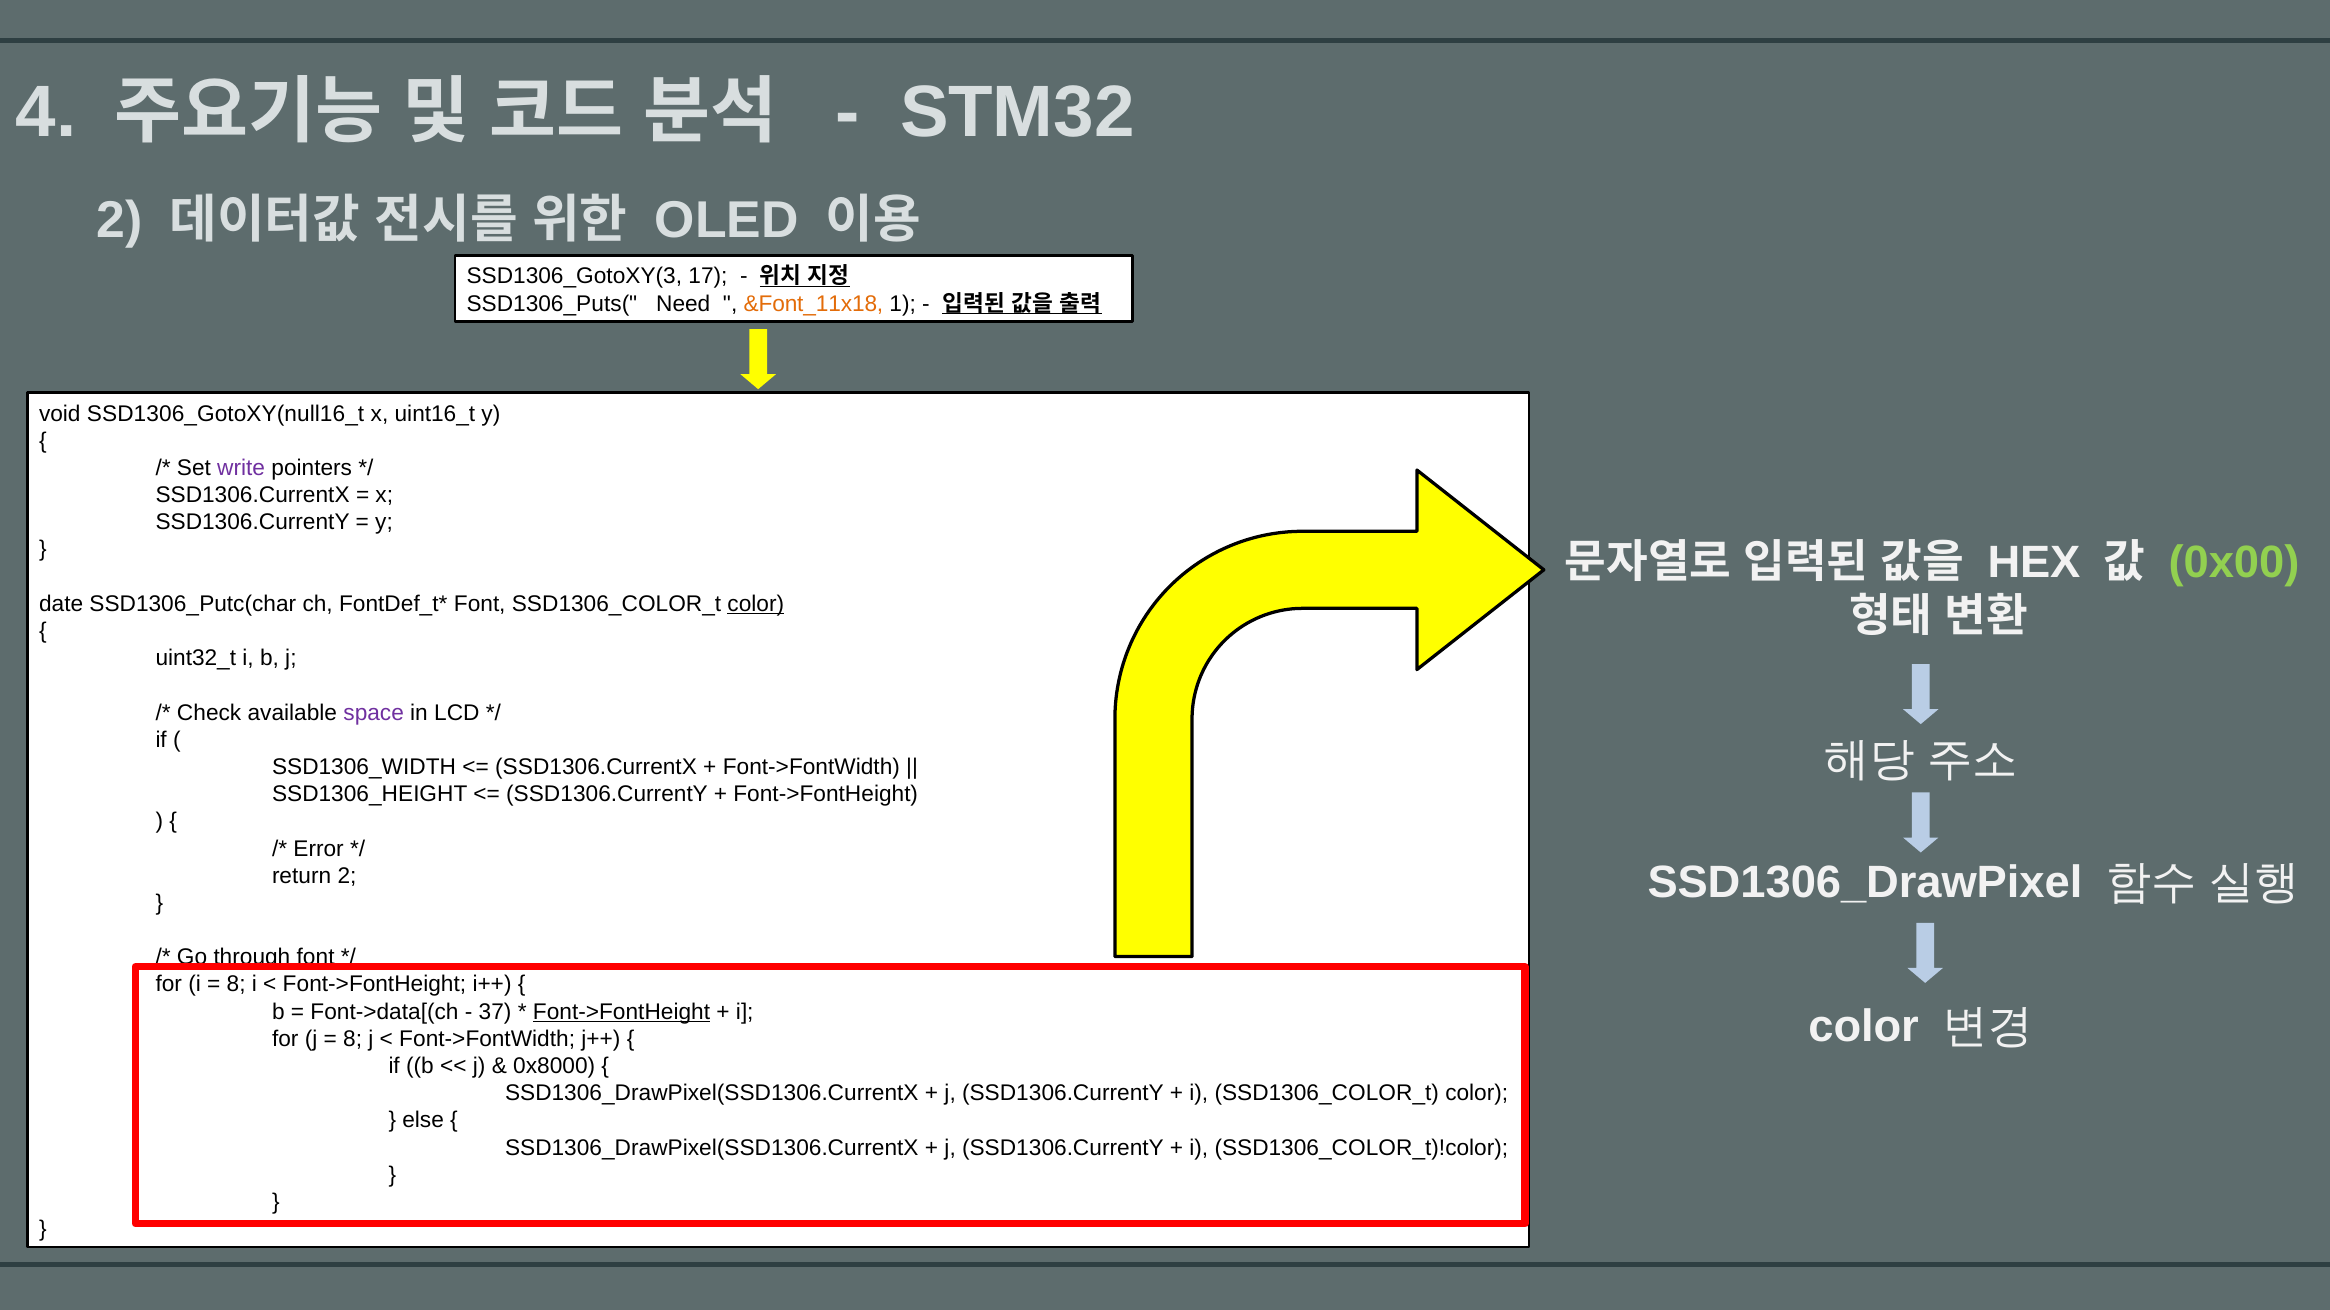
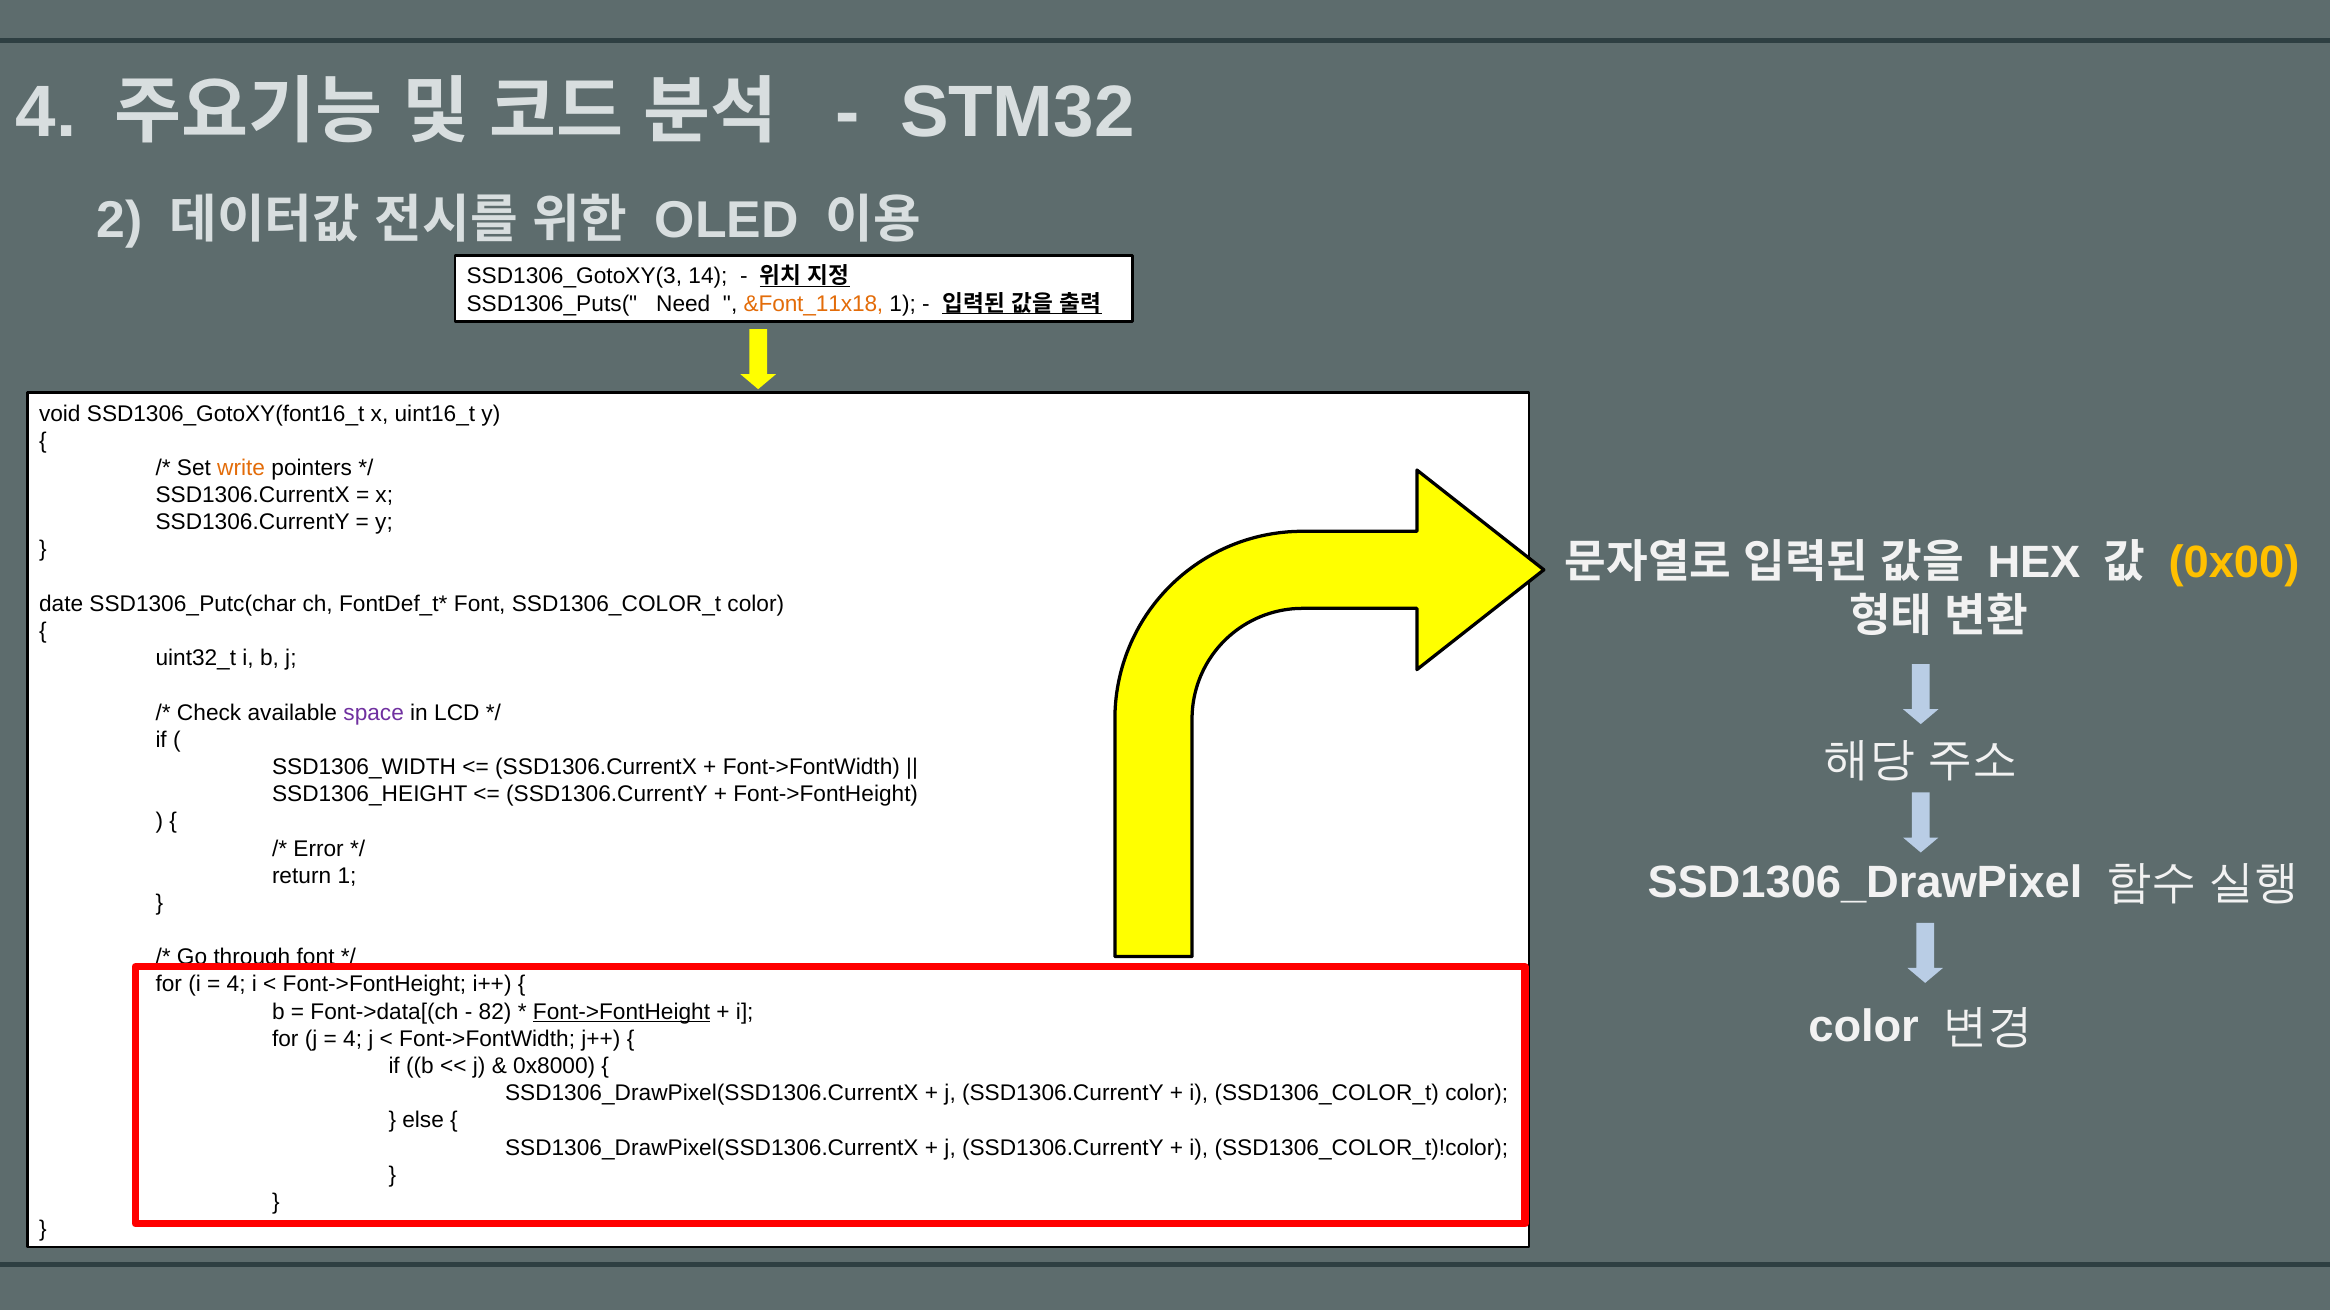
17: 17 -> 14 (708, 277)
SSD1306_GotoXY(null16_t: SSD1306_GotoXY(null16_t -> SSD1306_GotoXY(font16_t (226, 414)
write colour: purple -> orange (241, 468)
0x00 colour: light green -> yellow (2234, 563)
color underline: present -> none (756, 604)
return 2: 2 -> 1 (347, 876)
8: 8 -> 4 (236, 985)
37: 37 -> 82 (495, 1012)
8: 8 -> 4 (353, 1039)
